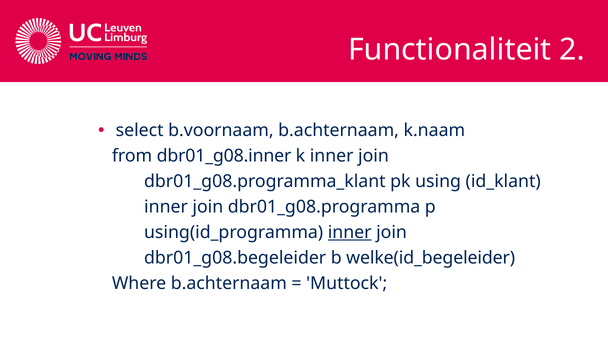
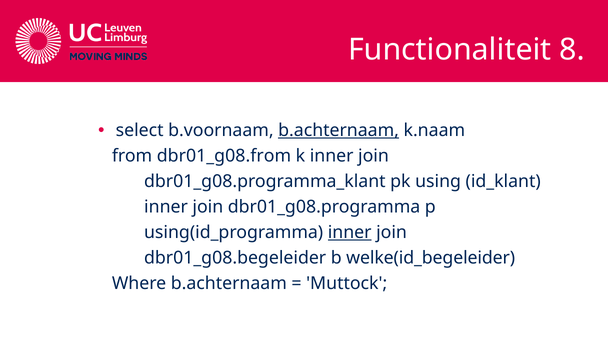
2: 2 -> 8 (572, 50)
b.achternaam underline: none -> present (339, 130)
dbr01_g08.inner: dbr01_g08.inner -> dbr01_g08.from (224, 156)
